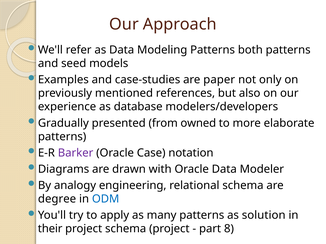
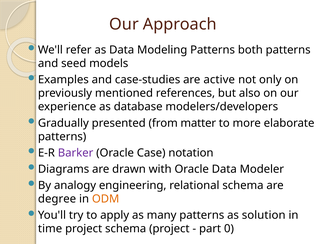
paper: paper -> active (219, 80)
owned: owned -> matter (198, 123)
ODM colour: blue -> orange (106, 199)
their: their -> time (50, 229)
8: 8 -> 0 (229, 229)
